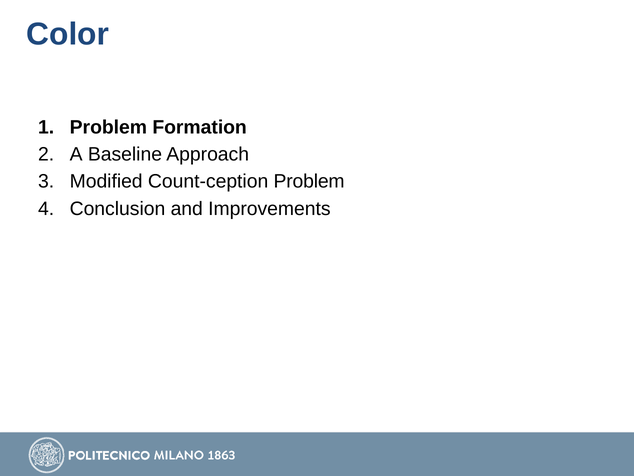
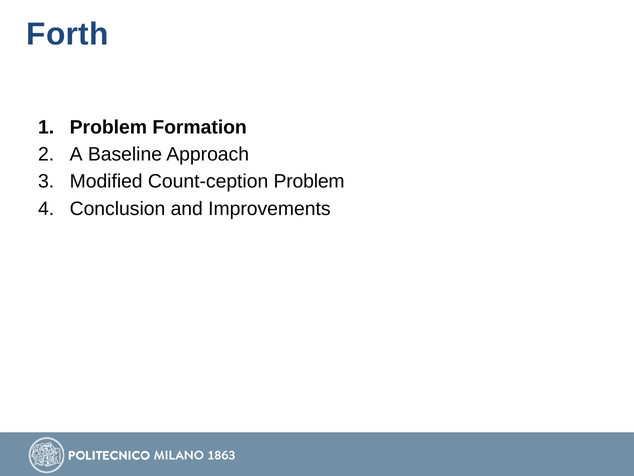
Color: Color -> Forth (68, 34)
